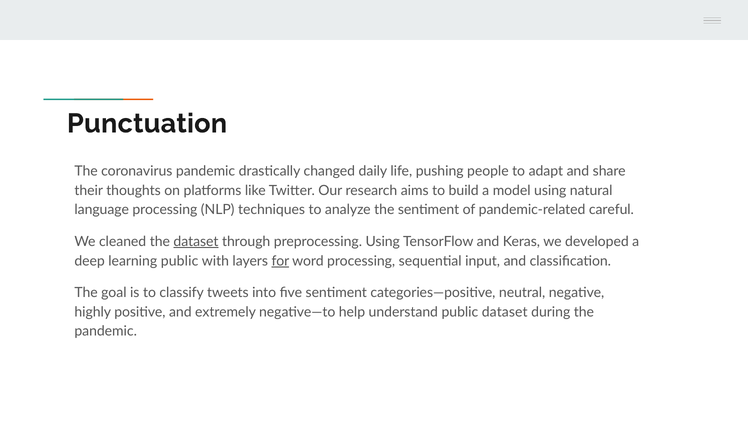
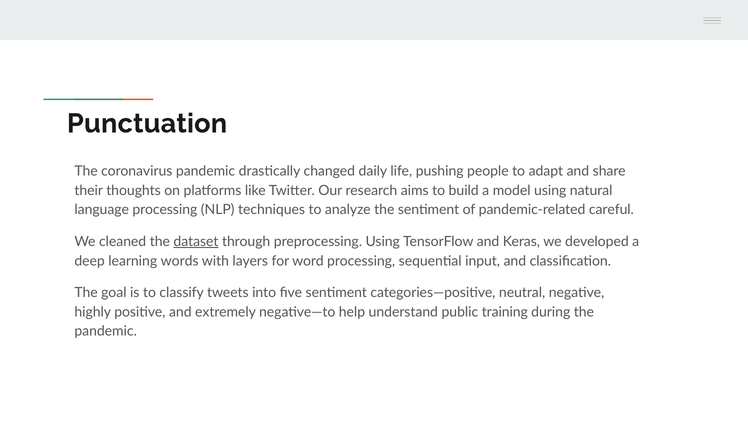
learning public: public -> words (180, 261)
for underline: present -> none (280, 261)
public dataset: dataset -> training (505, 312)
